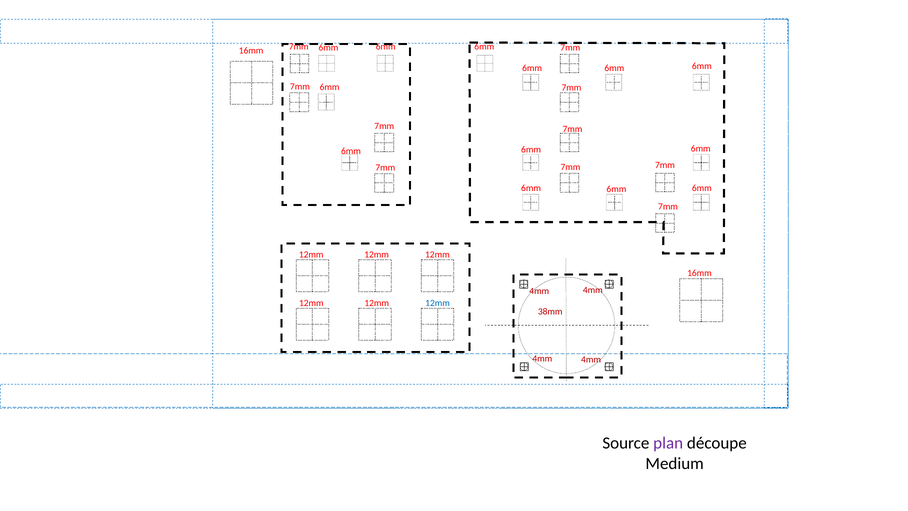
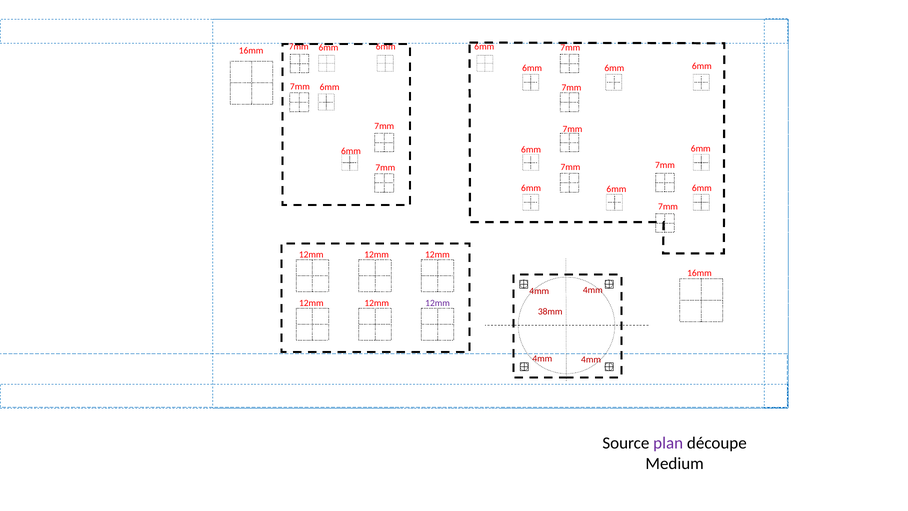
12mm colour: blue -> purple (438, 303)
